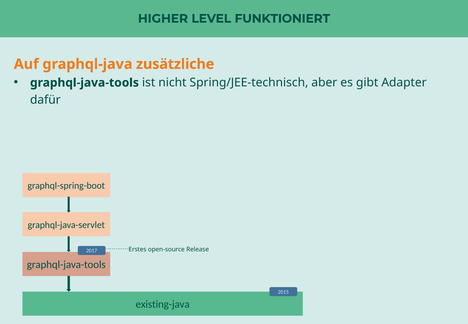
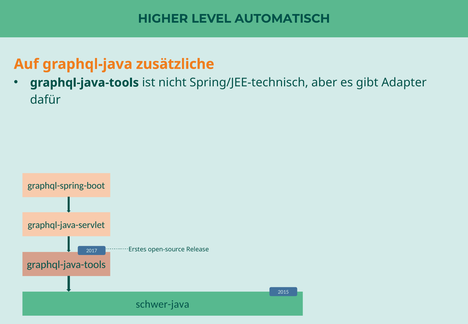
FUNKTIONIERT: FUNKTIONIERT -> AUTOMATISCH (282, 19)
existing-java: existing-java -> schwer-java (163, 304)
